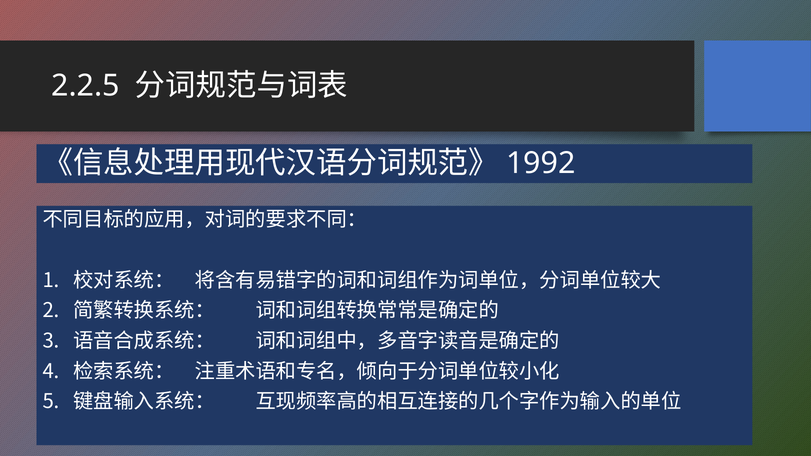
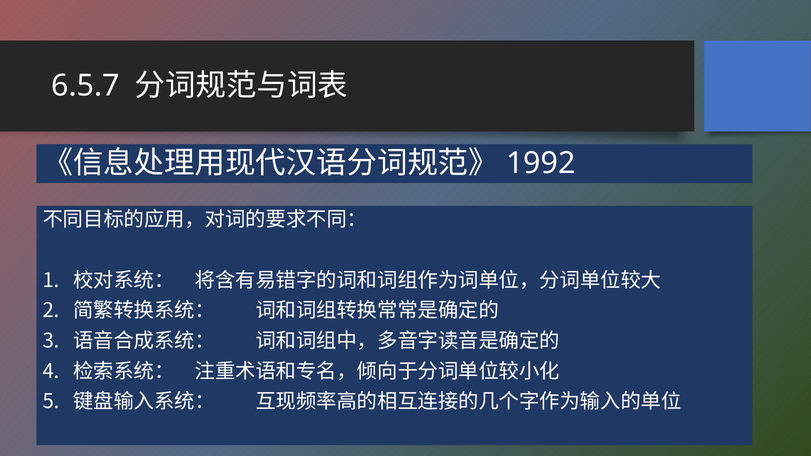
2.2.5: 2.2.5 -> 6.5.7 (86, 86)
